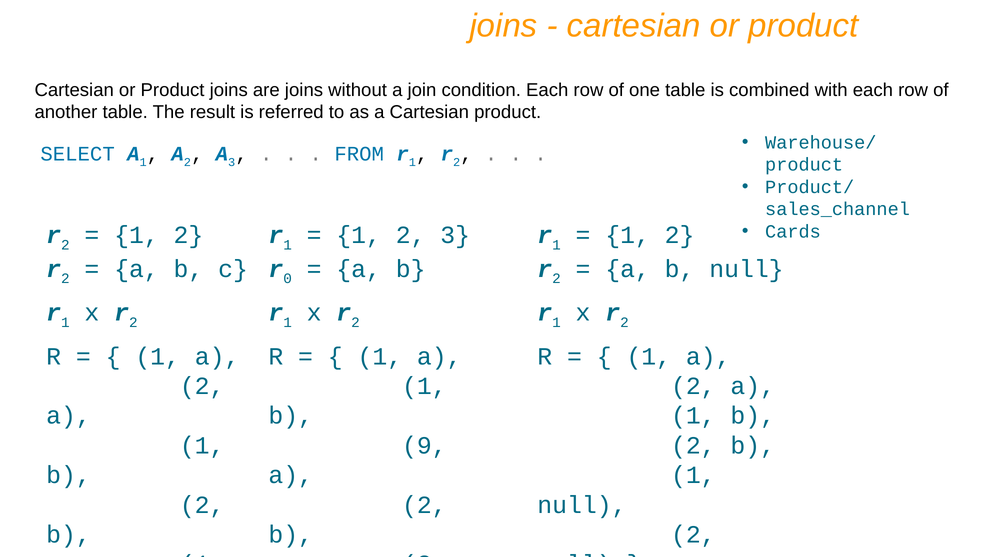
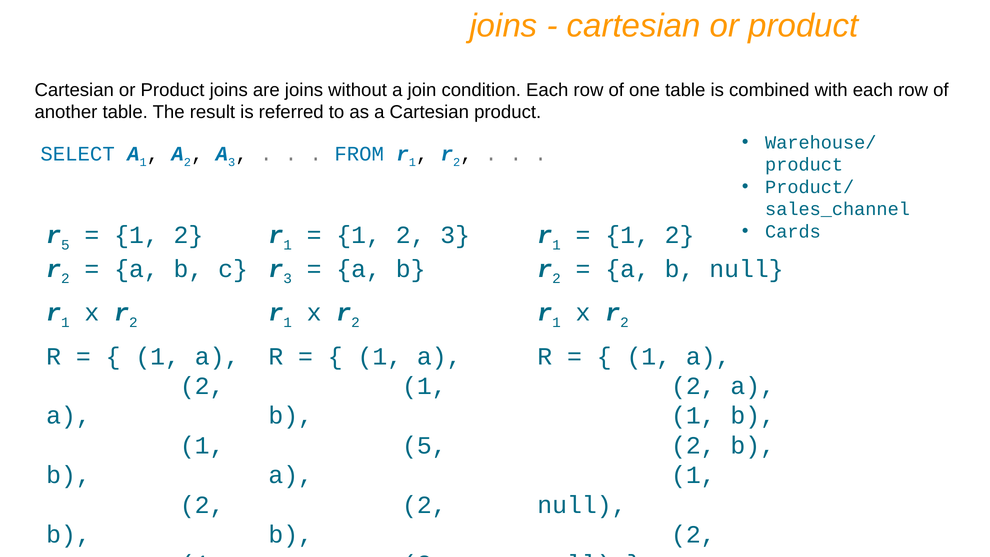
2: 2 -> 5 (65, 245)
r 0: 0 -> 3 (288, 279)
9: 9 -> 5 (424, 445)
